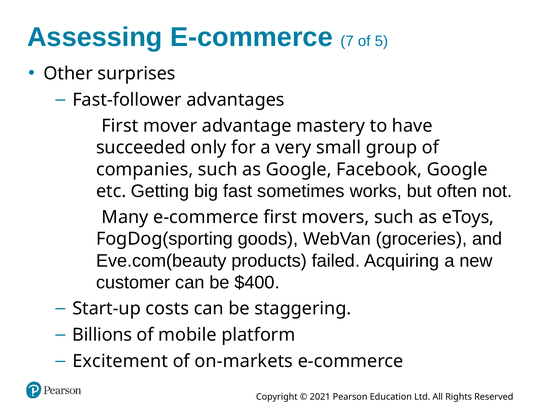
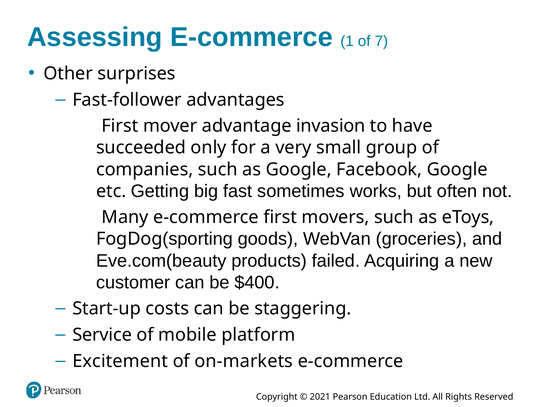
7: 7 -> 1 (347, 41)
5: 5 -> 7 (381, 41)
mastery: mastery -> invasion (331, 126)
Billions: Billions -> Service (102, 334)
